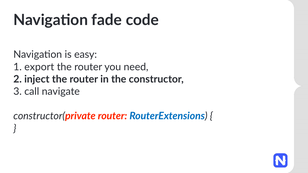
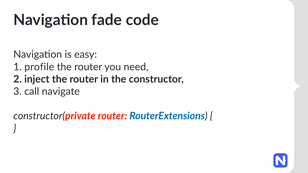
export: export -> profile (39, 67)
